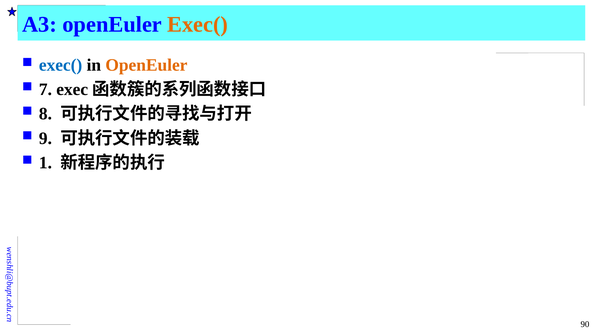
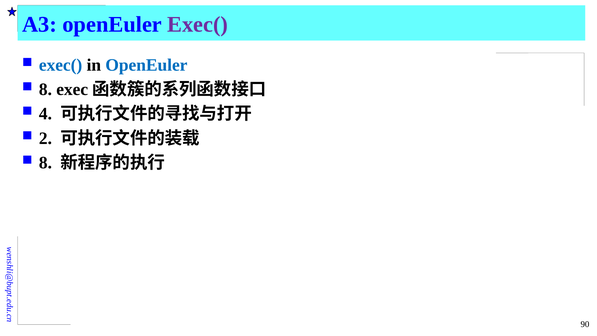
Exec( colour: orange -> purple (198, 24)
OpenEuler colour: orange -> blue (146, 65)
7: 7 -> 8 (45, 89)
8: 8 -> 4 (45, 114)
9: 9 -> 2 (45, 138)
1: 1 -> 8 (45, 163)
